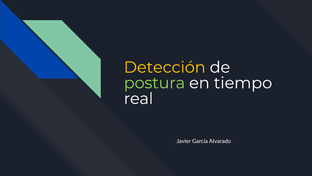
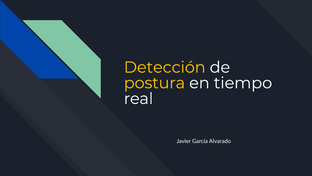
postura colour: light green -> yellow (154, 83)
